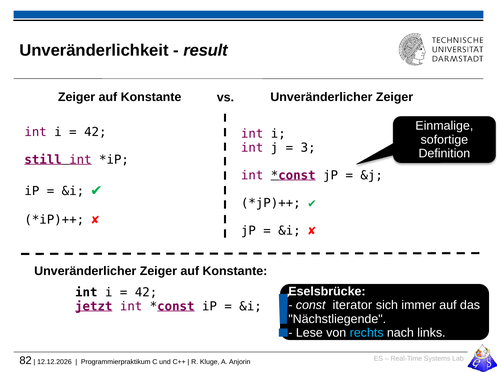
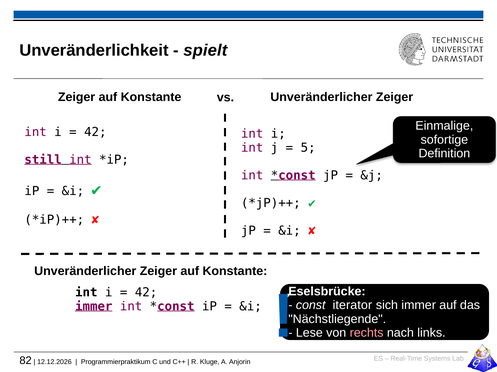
result: result -> spielt (205, 50)
3: 3 -> 5 (308, 148)
jetzt: jetzt -> immer (94, 307)
rechts colour: light blue -> pink (367, 333)
